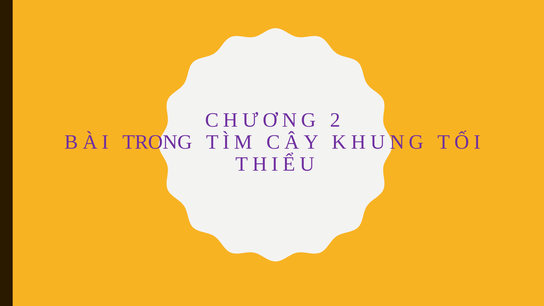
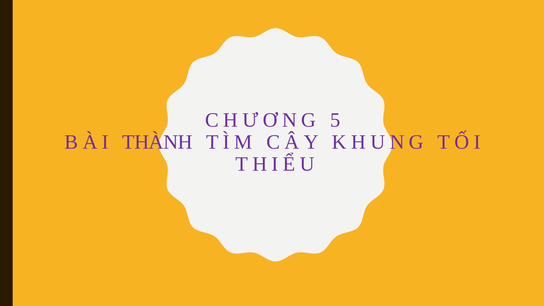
2: 2 -> 5 (335, 120)
TRONG: TRONG -> THÀNH (157, 142)
